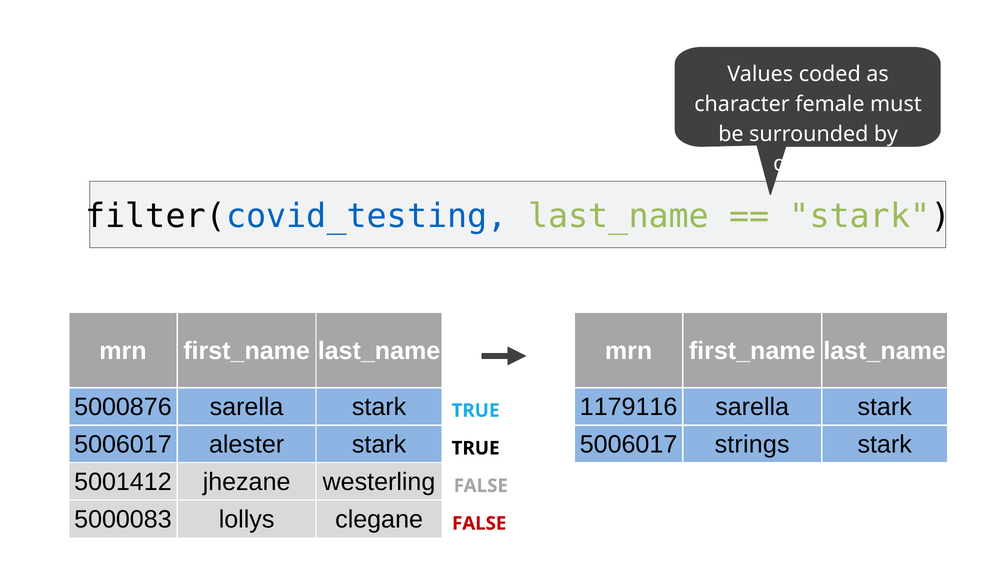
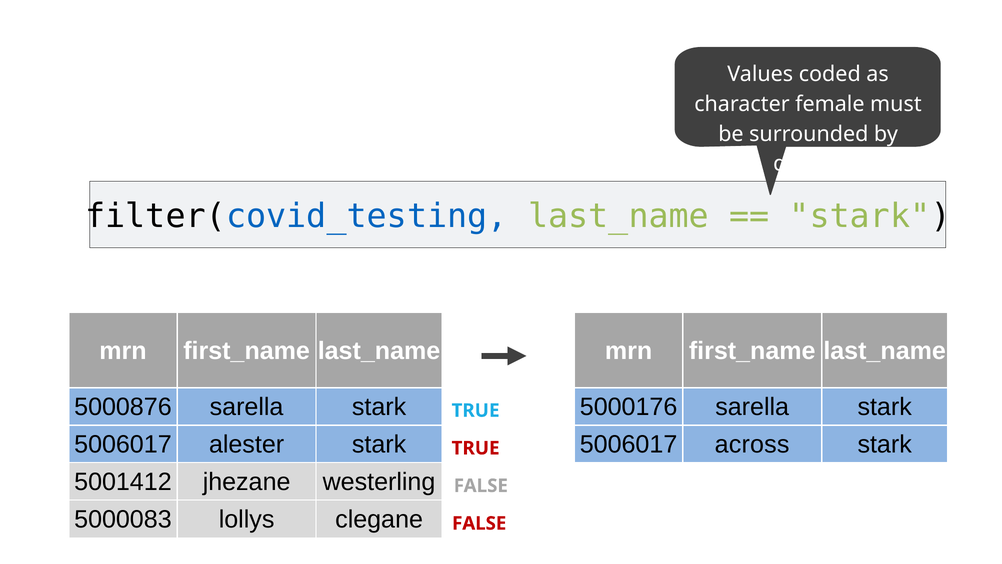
1179116: 1179116 -> 5000176 (629, 407)
strings: strings -> across (752, 444)
TRUE colour: black -> red (476, 448)
